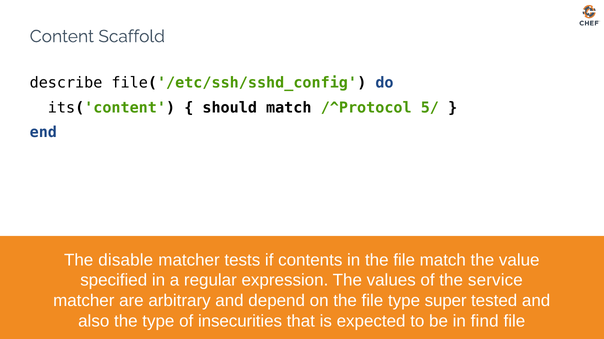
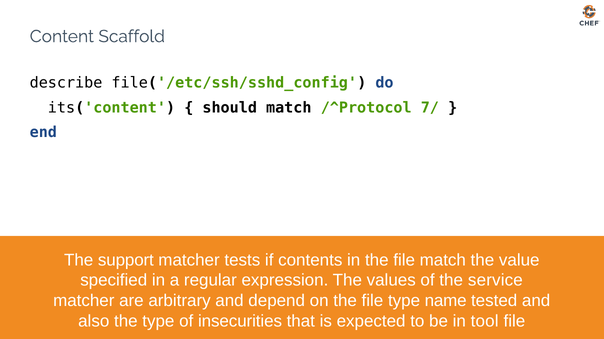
5/: 5/ -> 7/ (430, 108)
disable: disable -> support (126, 261)
super: super -> name (446, 301)
find: find -> tool (485, 322)
